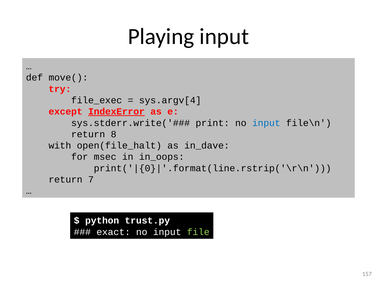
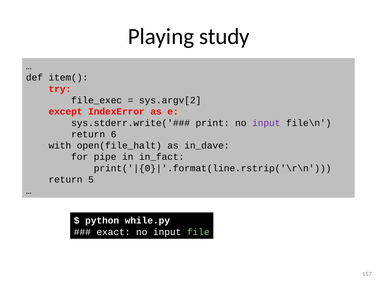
Playing input: input -> study (224, 36)
move(: move( -> item( (68, 78)
sys.argv[4: sys.argv[4 -> sys.argv[2 (170, 100)
IndexError underline: present -> none (116, 111)
input colour: blue -> purple (266, 123)
8: 8 -> 6 (114, 134)
msec: msec -> pipe (105, 157)
in_oops: in_oops -> in_fact (162, 157)
7: 7 -> 5 (91, 179)
trust.py: trust.py -> while.py (147, 220)
